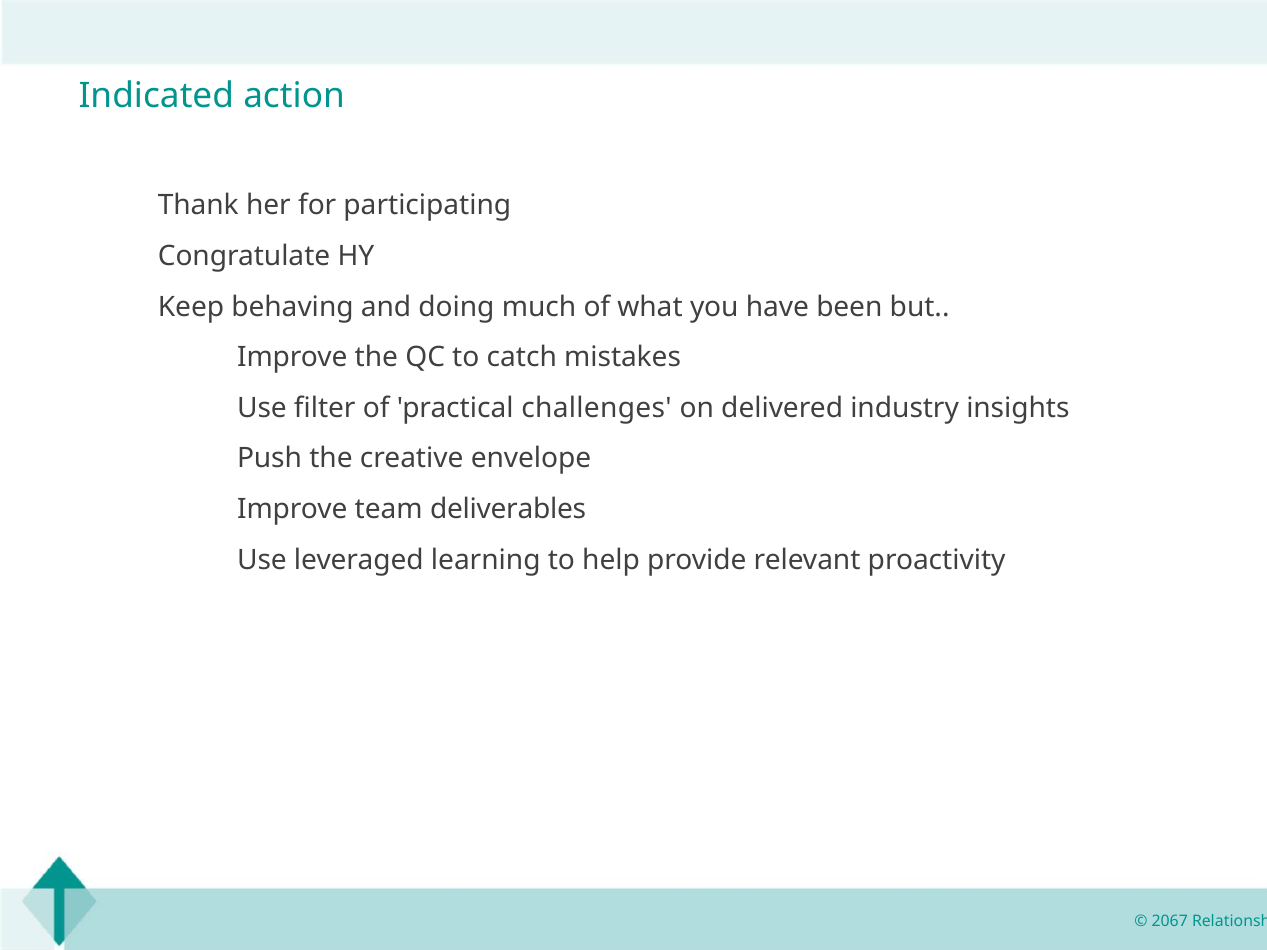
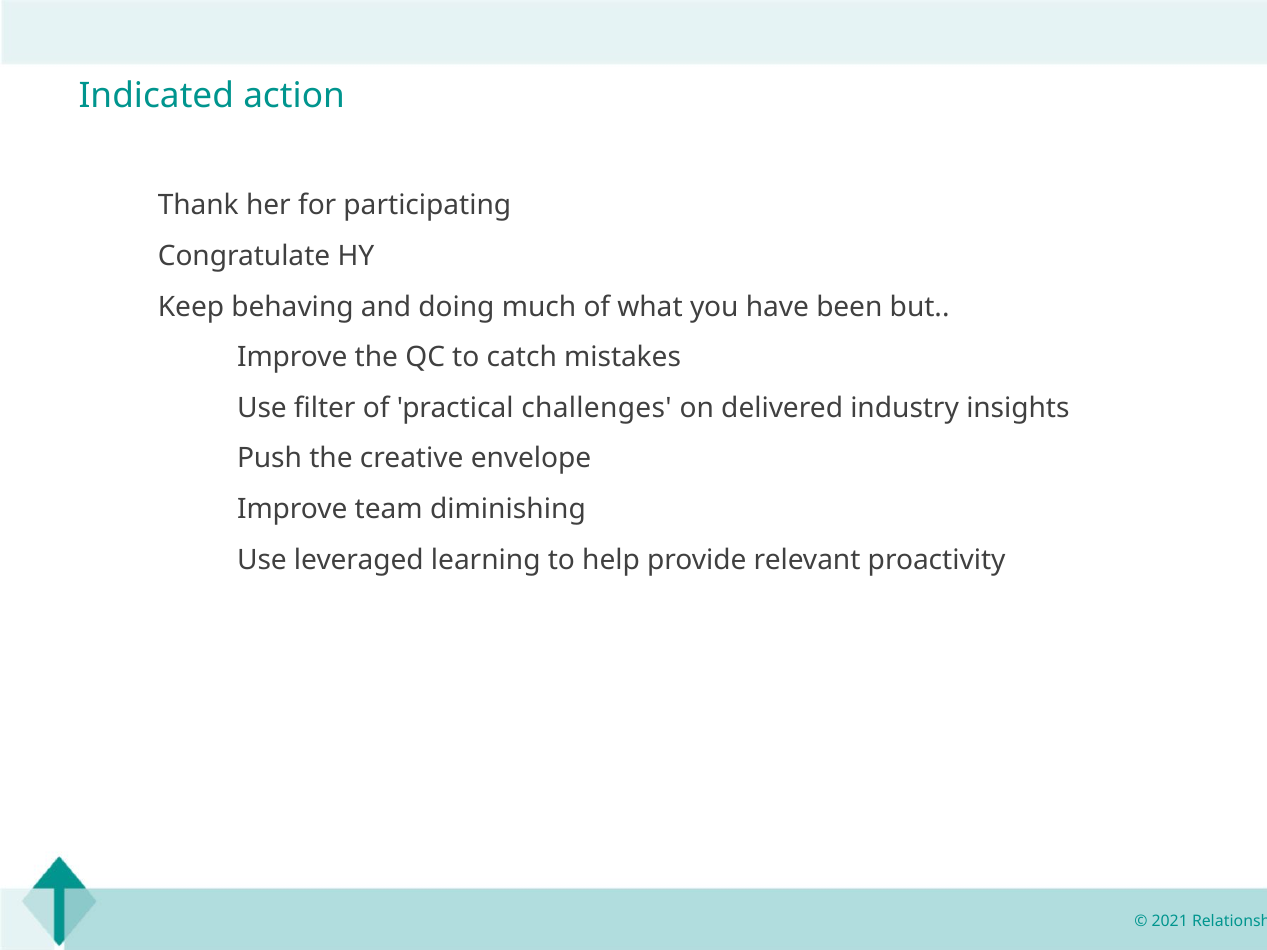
deliverables: deliverables -> diminishing (508, 509)
2067: 2067 -> 2021 (1170, 921)
